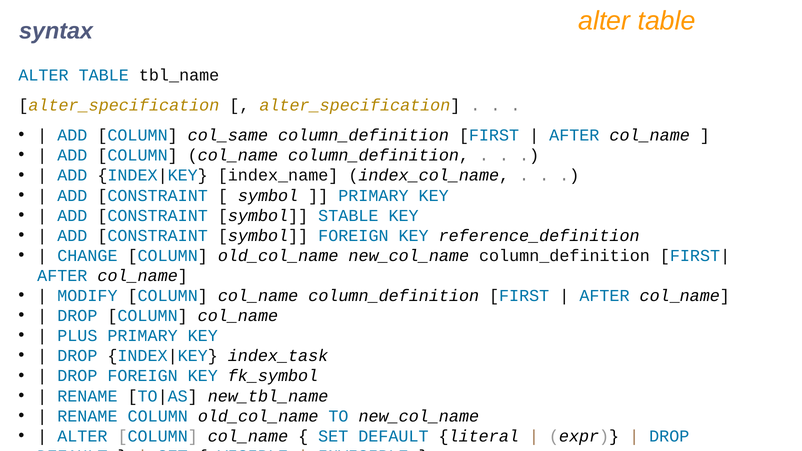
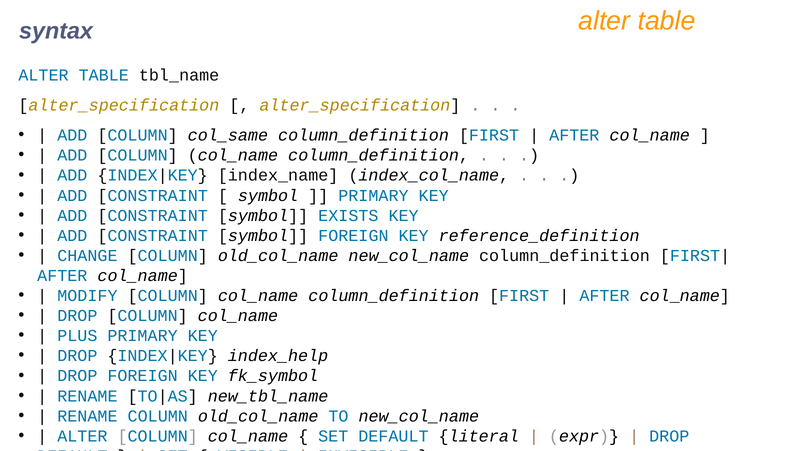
STABLE: STABLE -> EXISTS (348, 216)
index_task: index_task -> index_help (278, 356)
